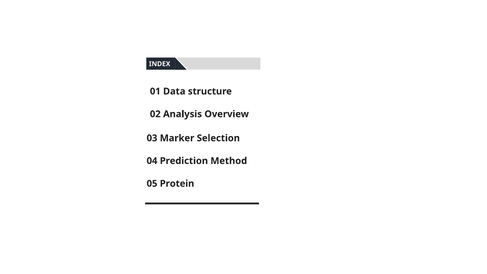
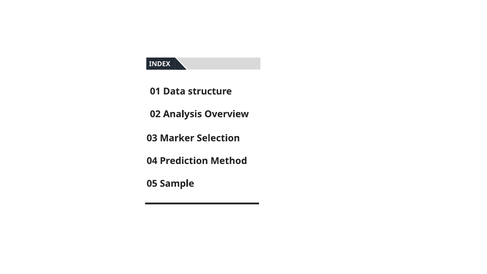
Protein: Protein -> Sample (177, 184)
